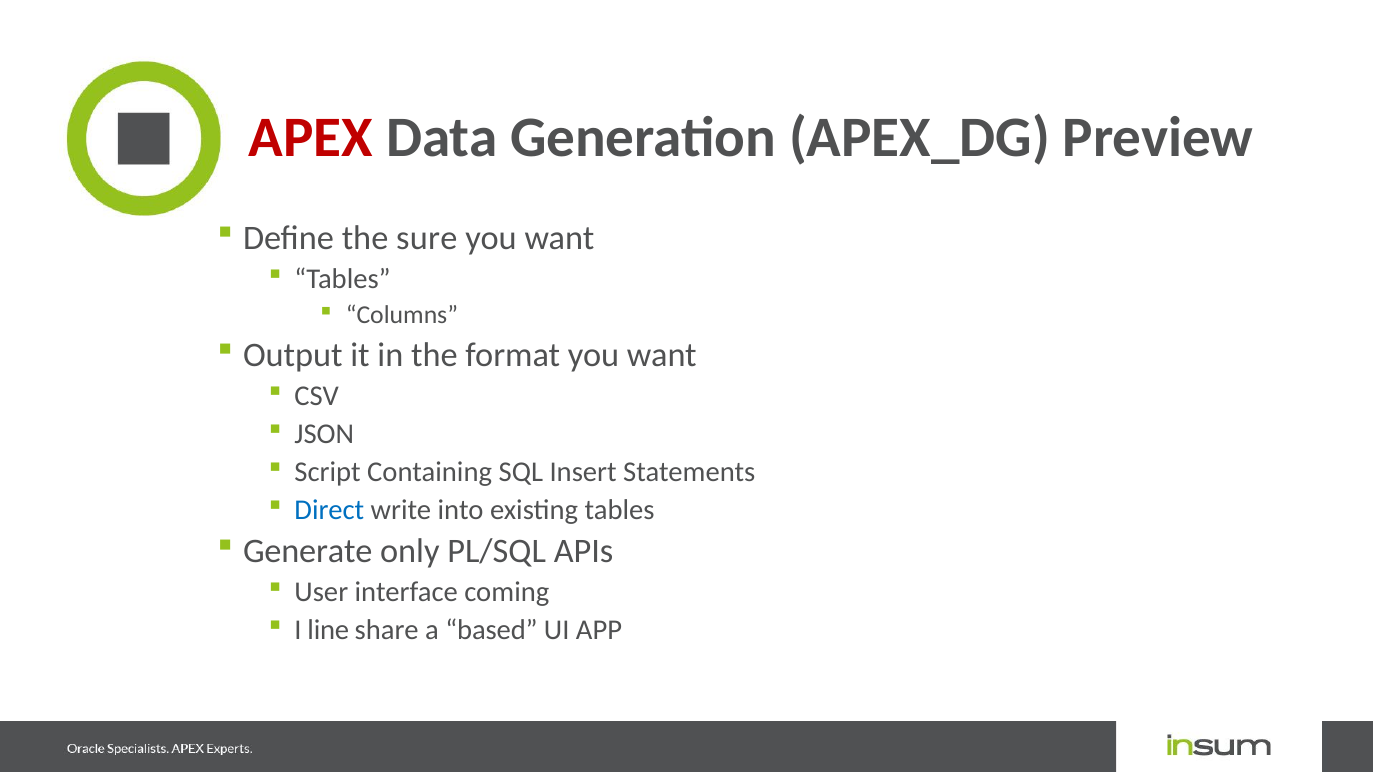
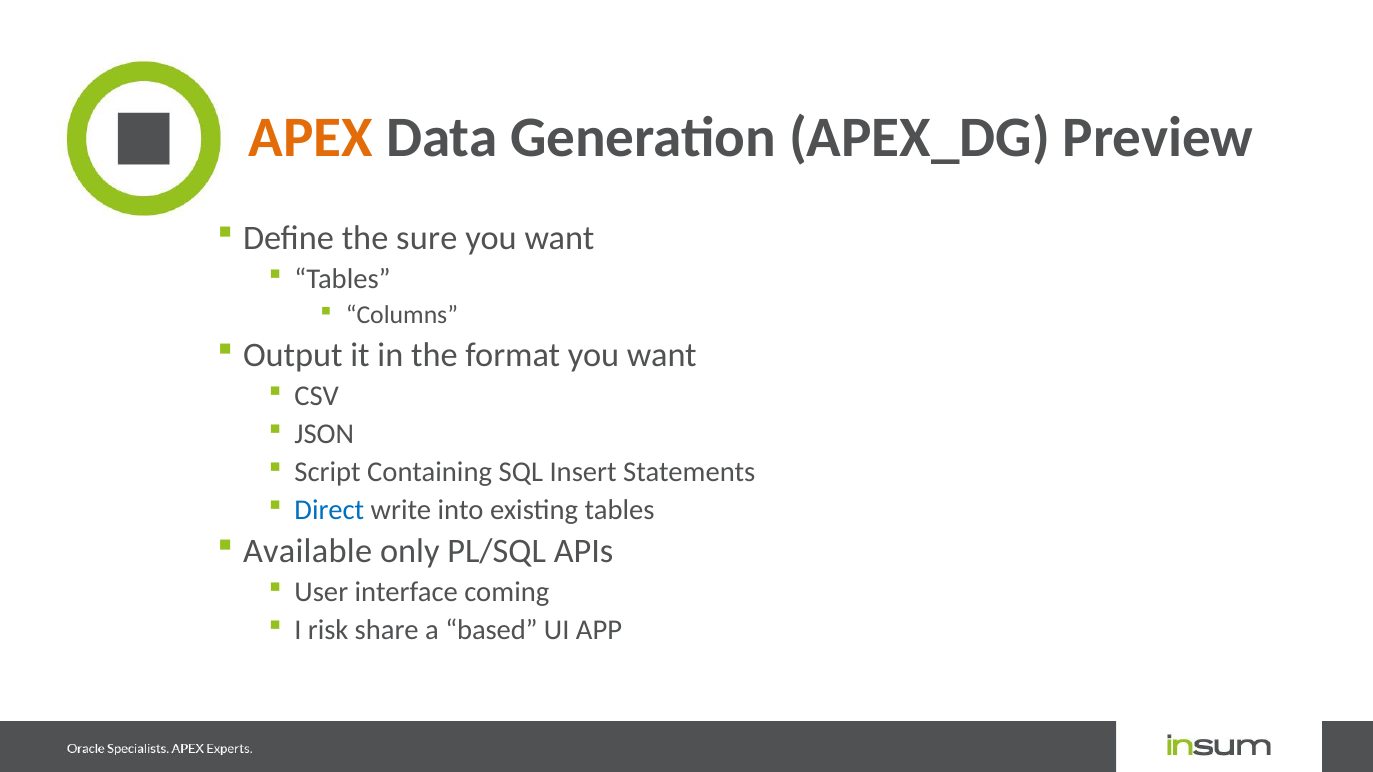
APEX colour: red -> orange (311, 137)
Generate: Generate -> Available (308, 552)
line: line -> risk (328, 631)
